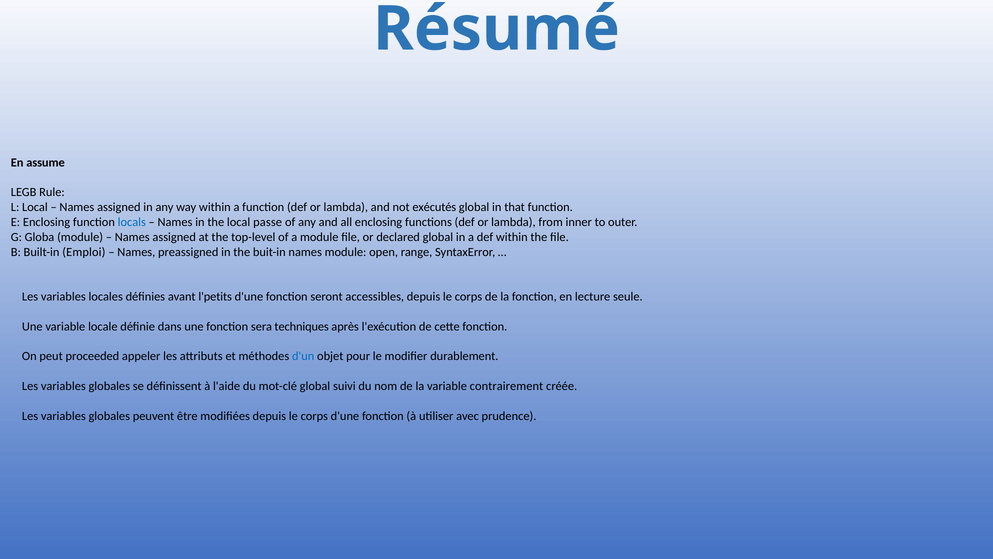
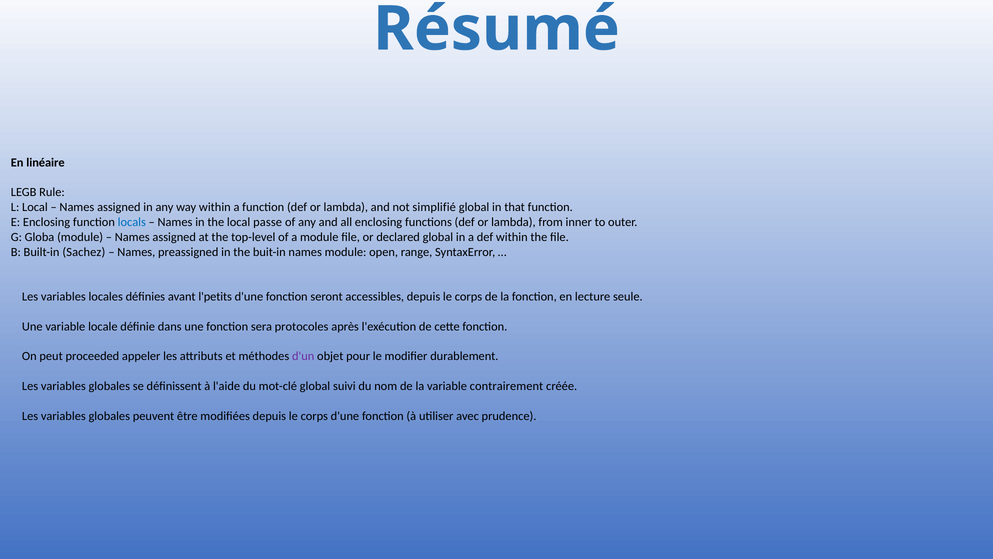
assume: assume -> linéaire (45, 162)
exécutés: exécutés -> simplifié (434, 207)
Emploi: Emploi -> Sachez (84, 252)
techniques: techniques -> protocoles (302, 326)
d'un colour: blue -> purple (303, 356)
